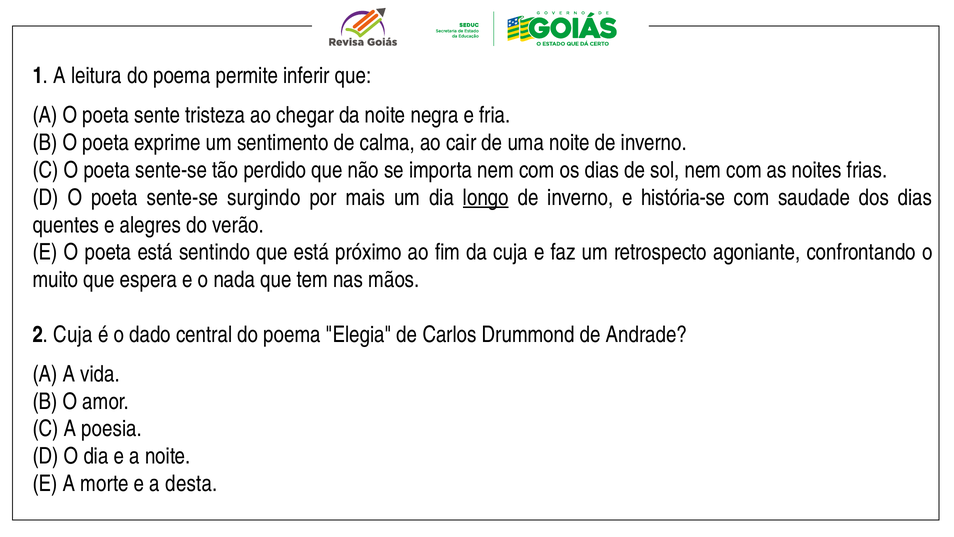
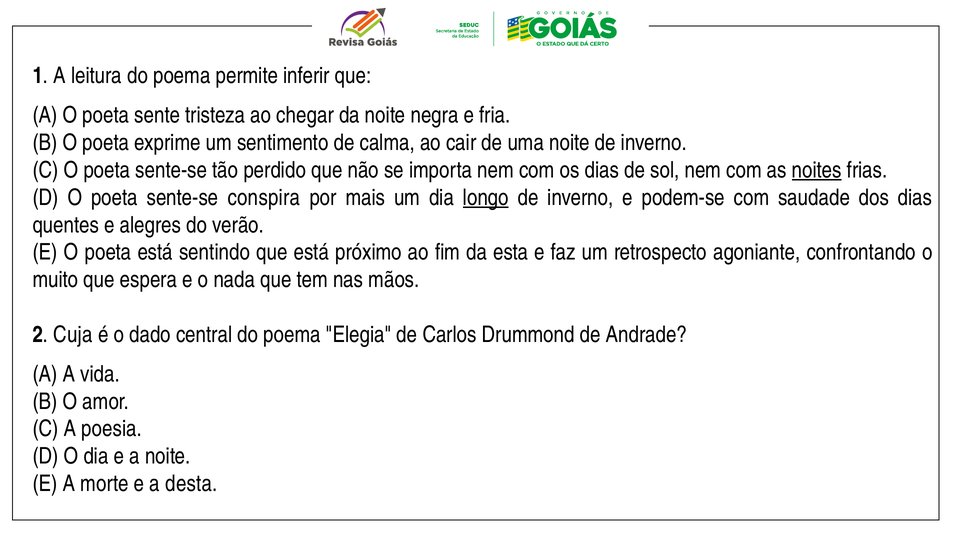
noites underline: none -> present (817, 170)
surgindo: surgindo -> conspira (264, 197)
história-se: história-se -> podem-se (683, 197)
da cuja: cuja -> esta (511, 252)
